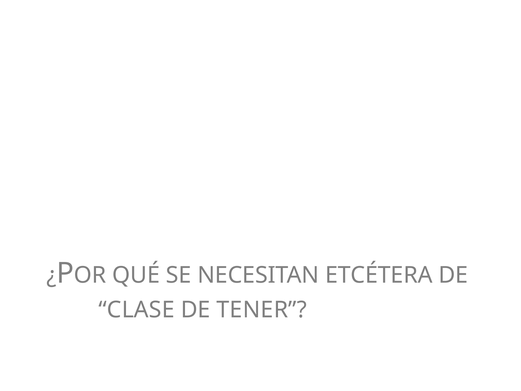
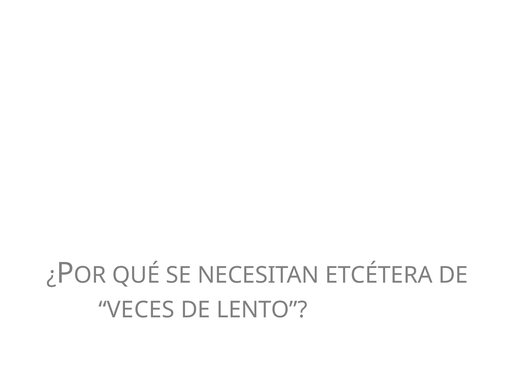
CLASE: CLASE -> VECES (137, 310)
TENER: TENER -> LENTO (262, 310)
